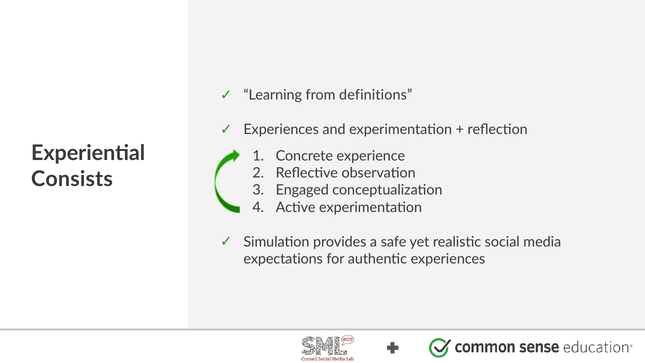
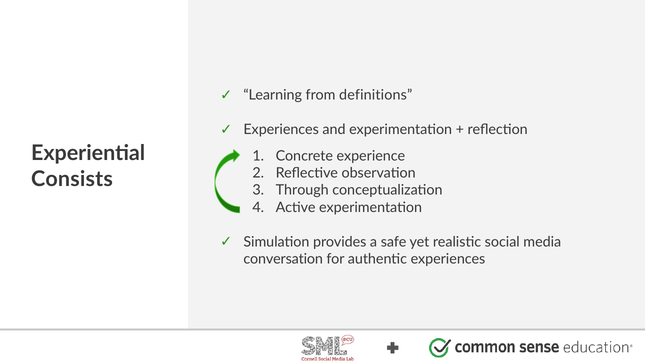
Engaged: Engaged -> Through (302, 190)
expectations: expectations -> conversation (283, 259)
